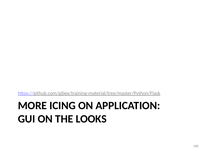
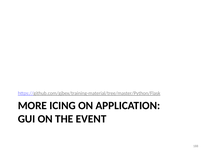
LOOKS: LOOKS -> EVENT (91, 119)
